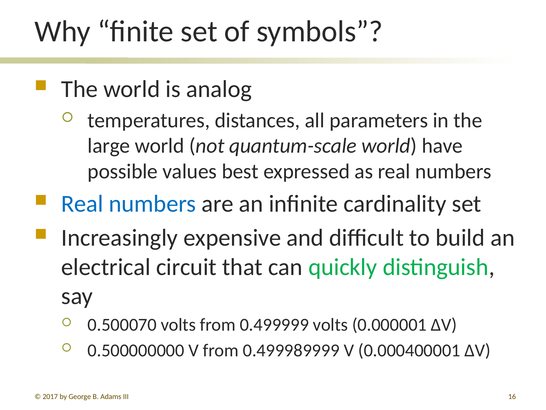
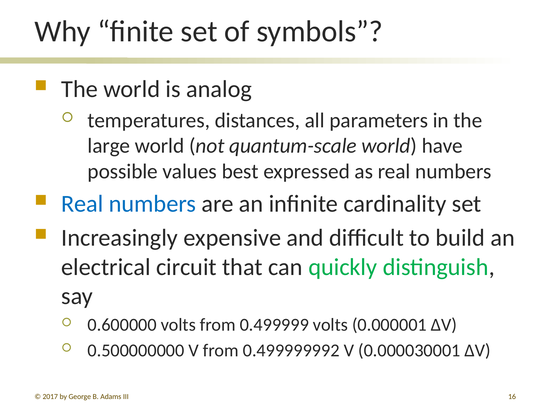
0.500070: 0.500070 -> 0.600000 (122, 325)
0.499989999: 0.499989999 -> 0.499999992 (291, 350)
0.000400001: 0.000400001 -> 0.000030001 (409, 350)
